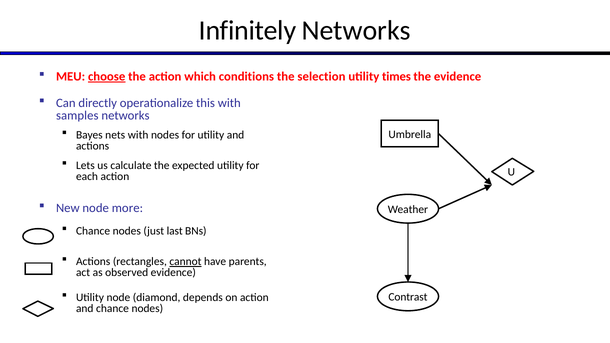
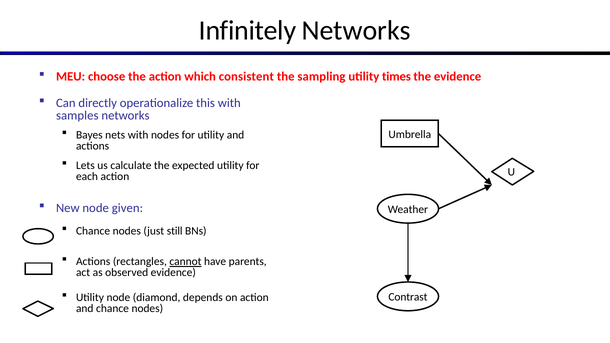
choose underline: present -> none (107, 76)
conditions: conditions -> consistent (246, 76)
selection: selection -> sampling (321, 76)
more: more -> given (127, 208)
last: last -> still (175, 231)
